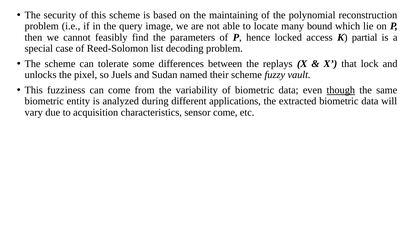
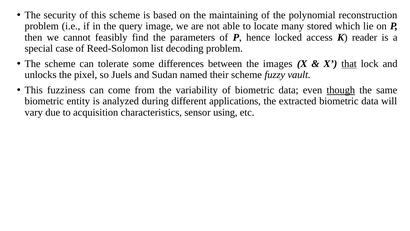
bound: bound -> stored (320, 26)
partial: partial -> reader (365, 37)
replays: replays -> images (278, 64)
that underline: none -> present (349, 64)
sensor come: come -> using (225, 112)
